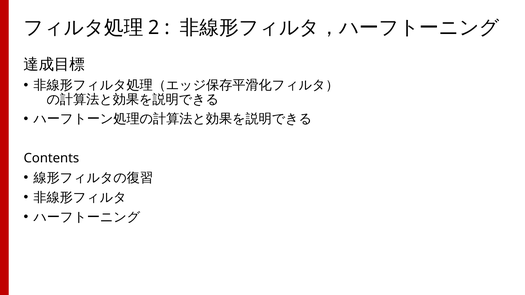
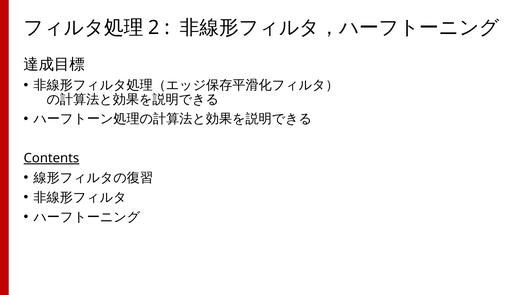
Contents underline: none -> present (51, 158)
